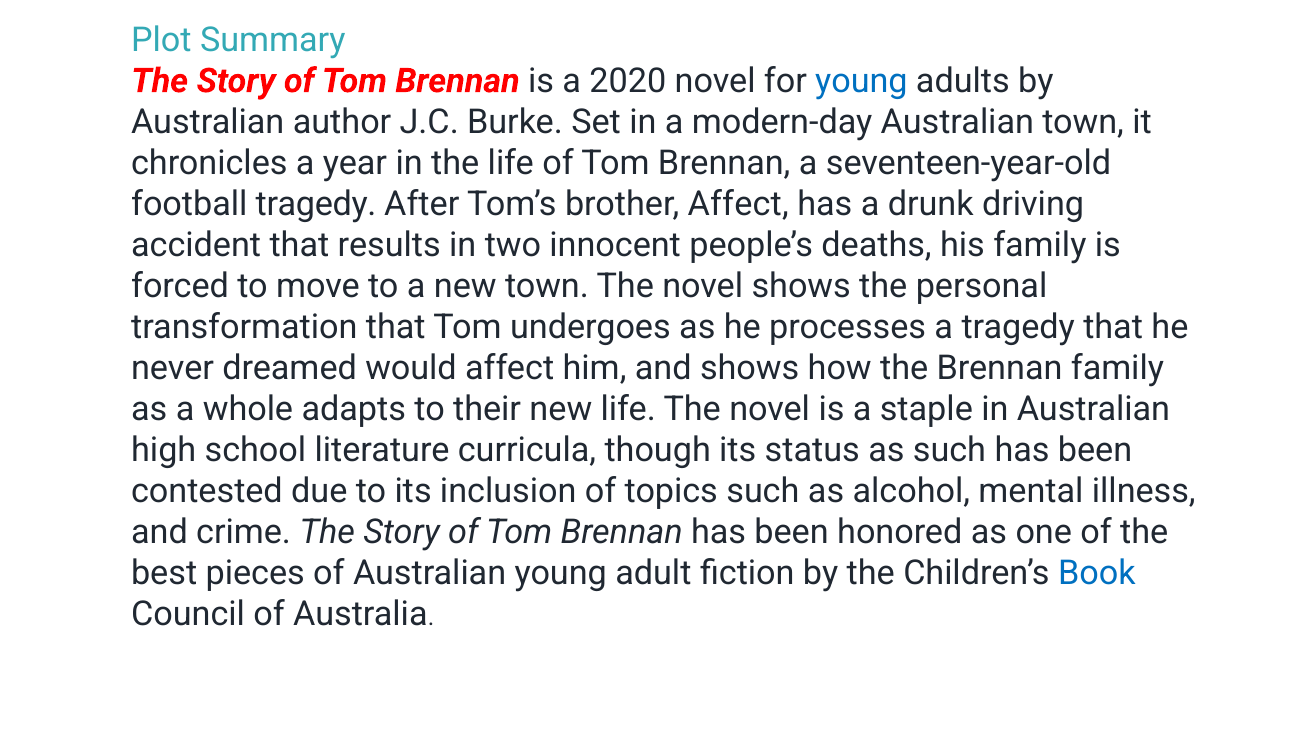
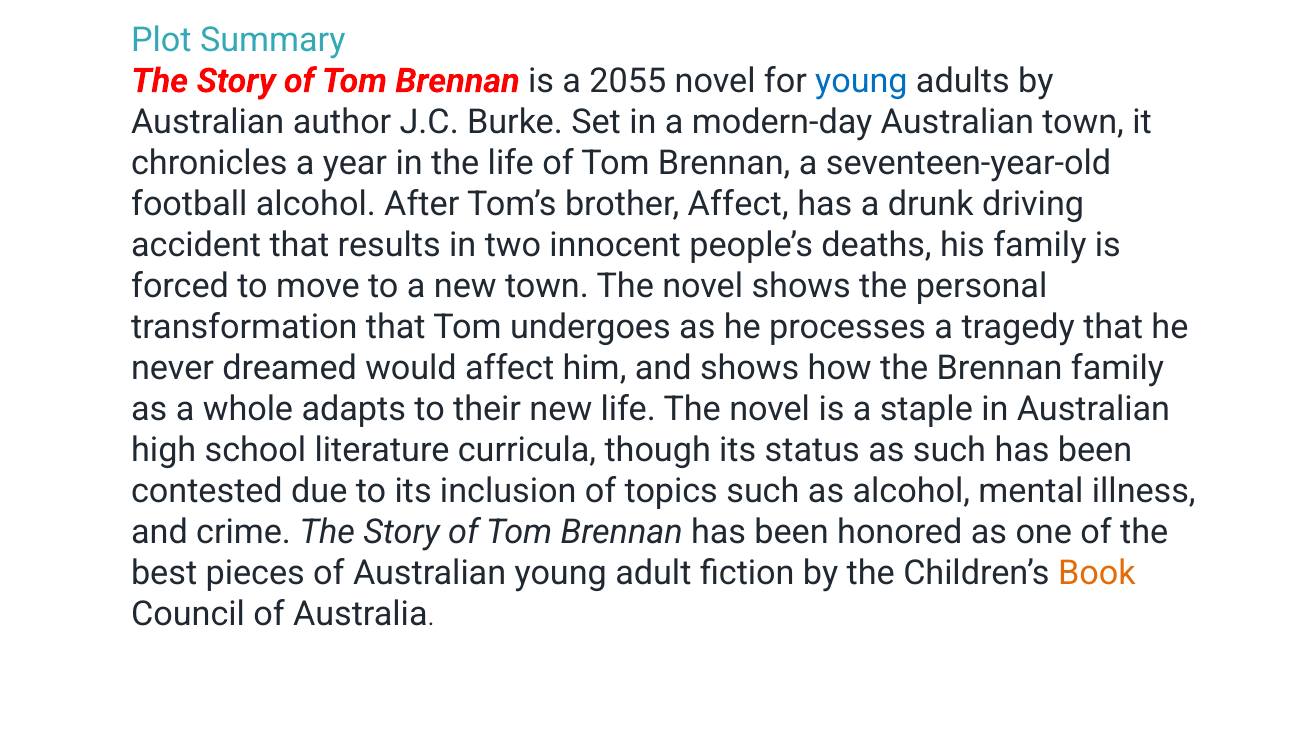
2020: 2020 -> 2055 (628, 81)
football tragedy: tragedy -> alcohol (316, 204)
Book colour: blue -> orange (1097, 574)
